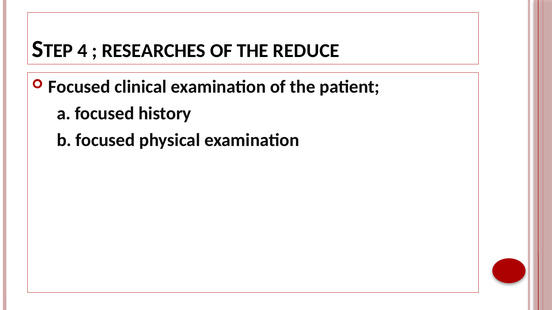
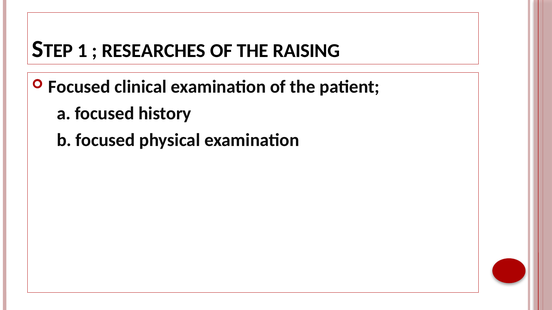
4: 4 -> 1 (83, 51)
REDUCE: REDUCE -> RAISING (306, 51)
